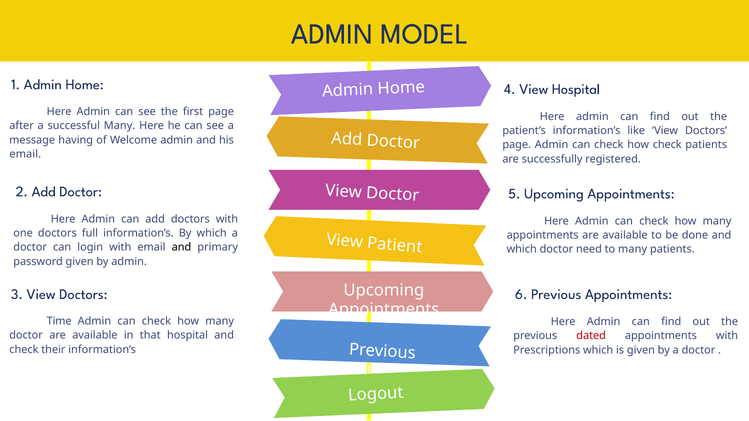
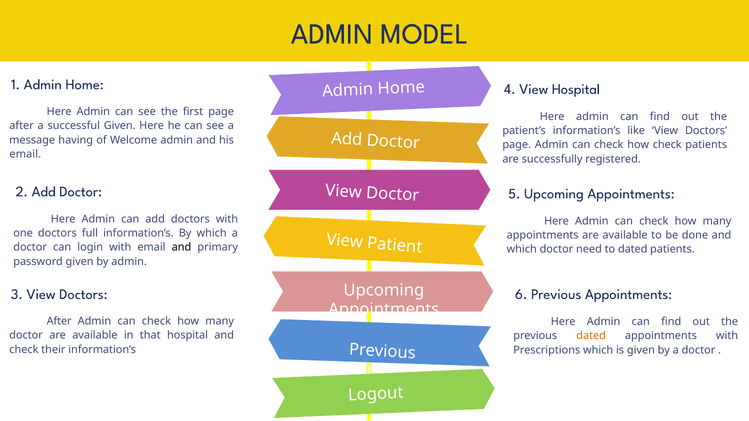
successful Many: Many -> Given (120, 126)
to many: many -> dated (633, 250)
Time: Time -> After (59, 321)
dated colour: red -> orange (591, 336)
